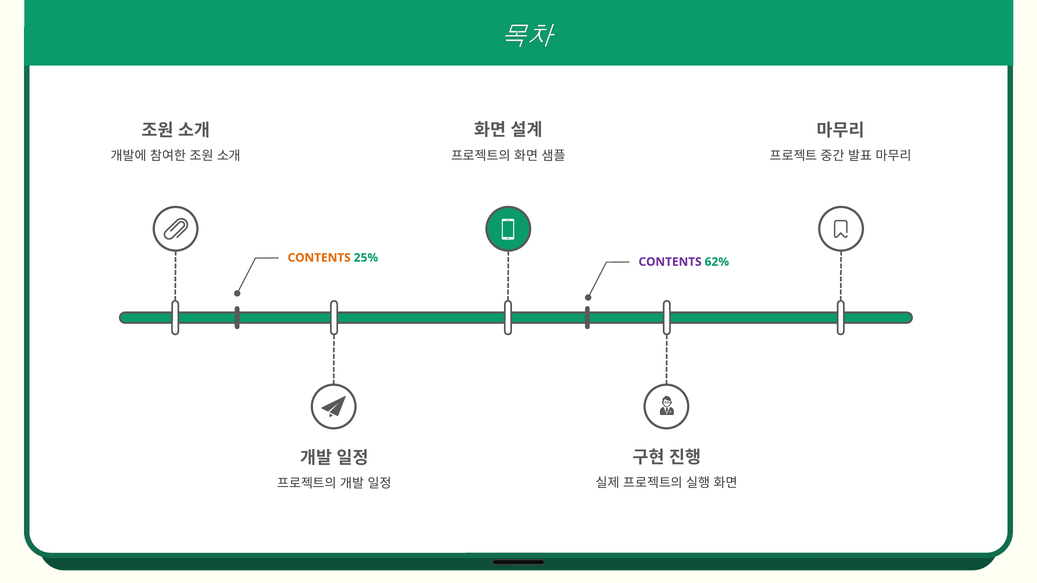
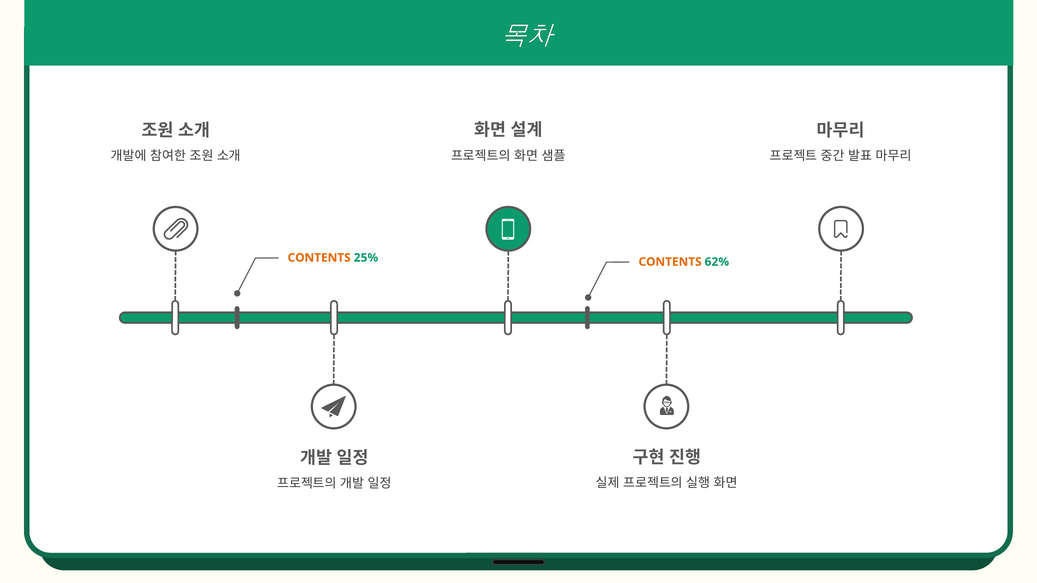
CONTENTS colour: purple -> orange (670, 262)
